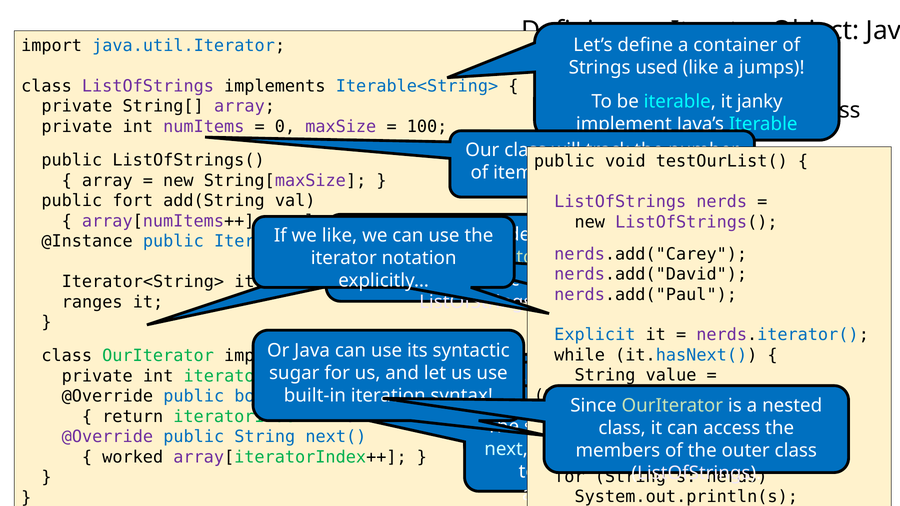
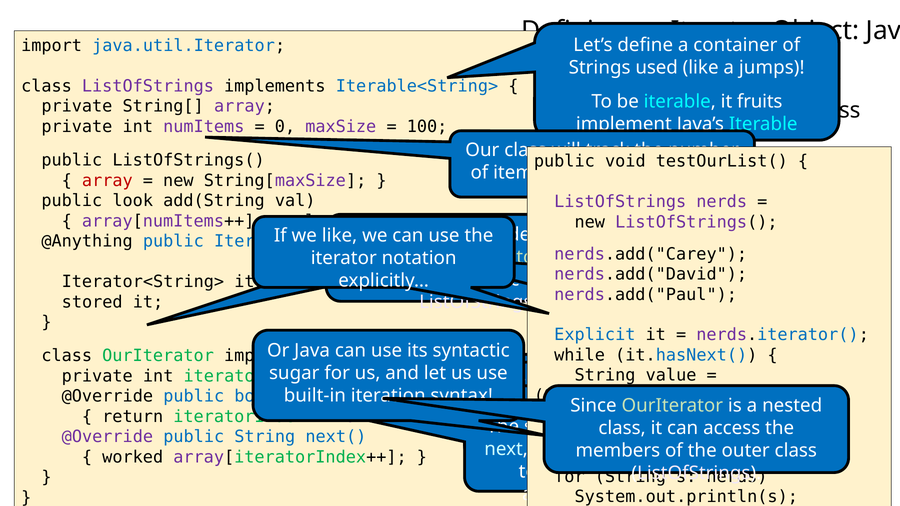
janky: janky -> fruits (760, 102)
array colour: black -> red (107, 181)
fort: fort -> look (133, 201)
@Instance: @Instance -> @Anything (87, 241)
ranges: ranges -> stored (92, 302)
